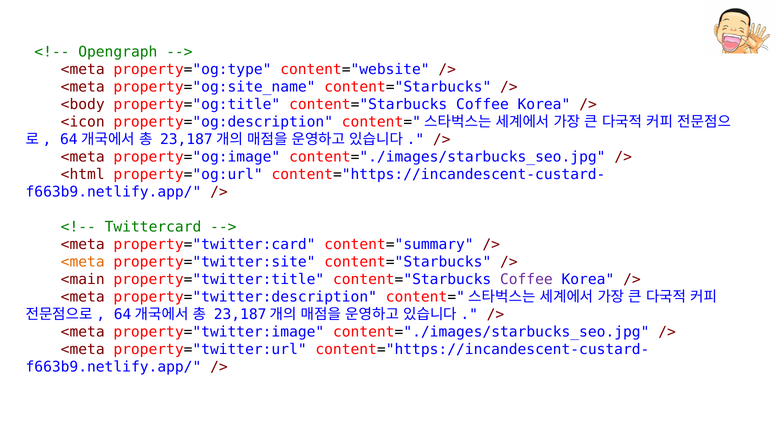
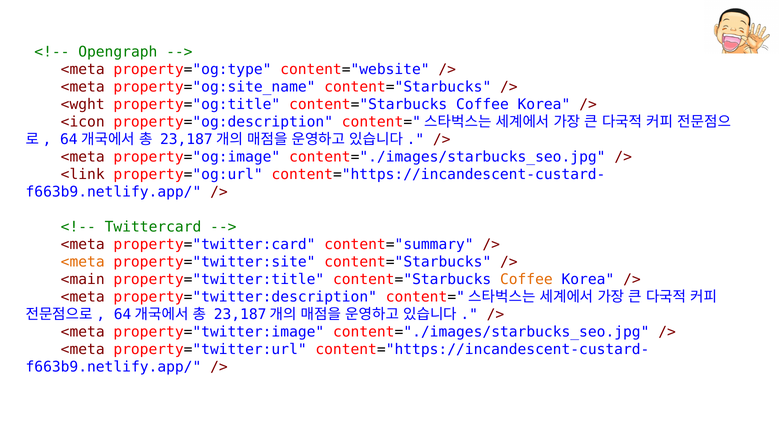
<body: <body -> <wght (83, 104)
<html: <html -> <link (83, 174)
Coffee colour: purple -> orange (526, 280)
